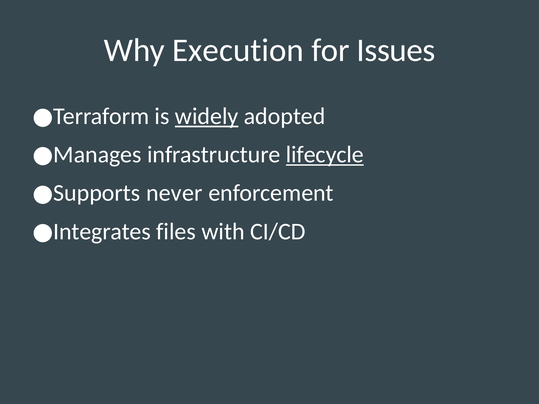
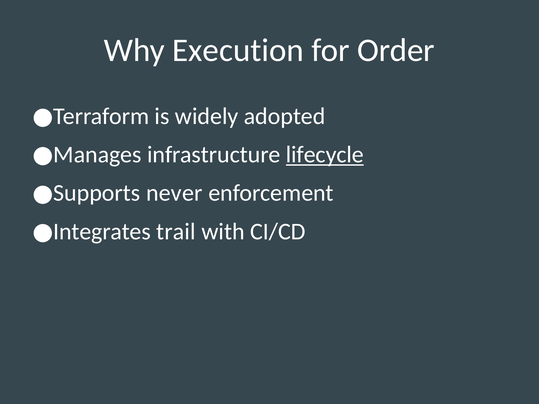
Issues: Issues -> Order (396, 50)
widely underline: present -> none (207, 116)
files: files -> trail (176, 232)
